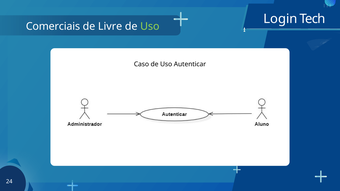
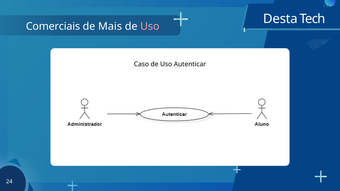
Login: Login -> Desta (280, 19)
Livre: Livre -> Mais (110, 27)
Uso colour: light green -> pink (150, 27)
